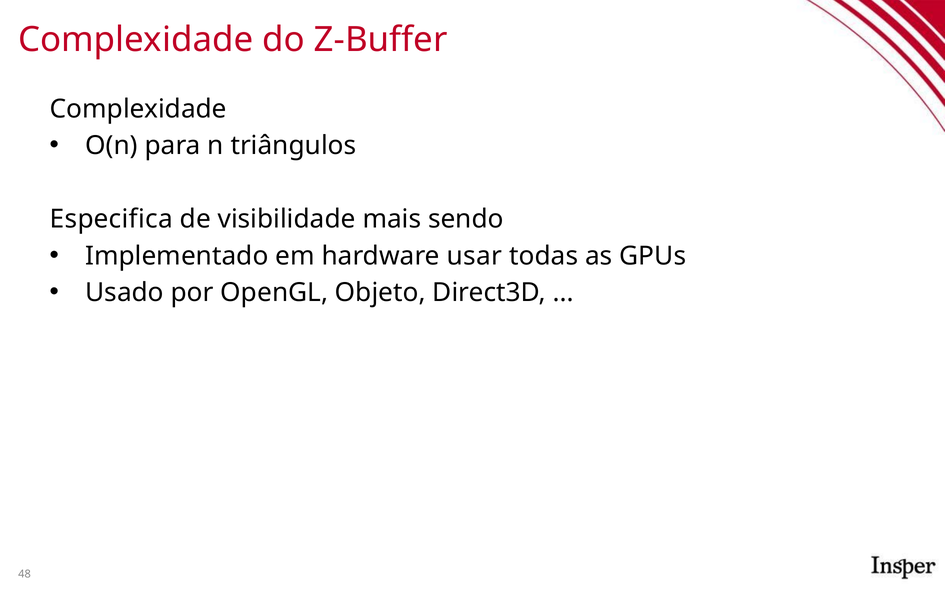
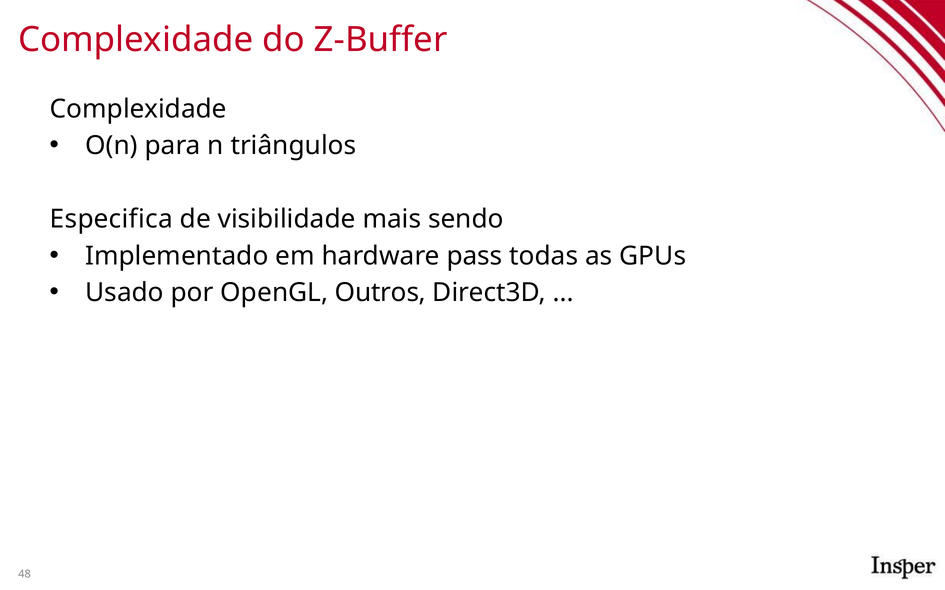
usar: usar -> pass (475, 256)
Objeto: Objeto -> Outros (380, 293)
